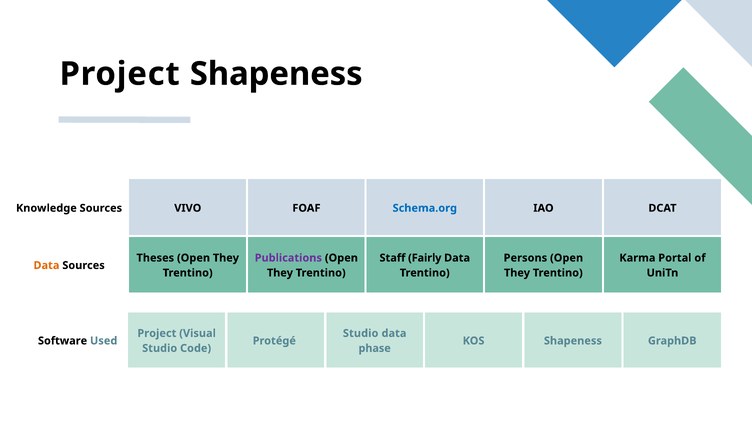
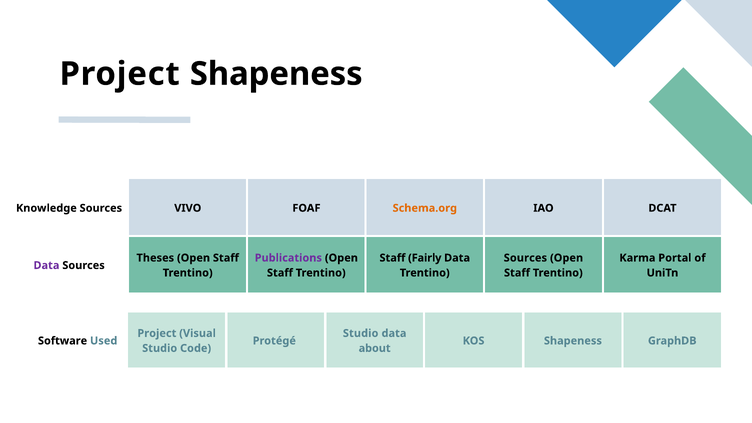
Schema.org colour: blue -> orange (425, 208)
Theses Open They: They -> Staff (226, 258)
Persons: Persons -> Sources (525, 258)
Data colour: orange -> purple (46, 265)
They: They -> Staff (280, 273)
They: They -> Staff (517, 273)
phase: phase -> about (375, 348)
